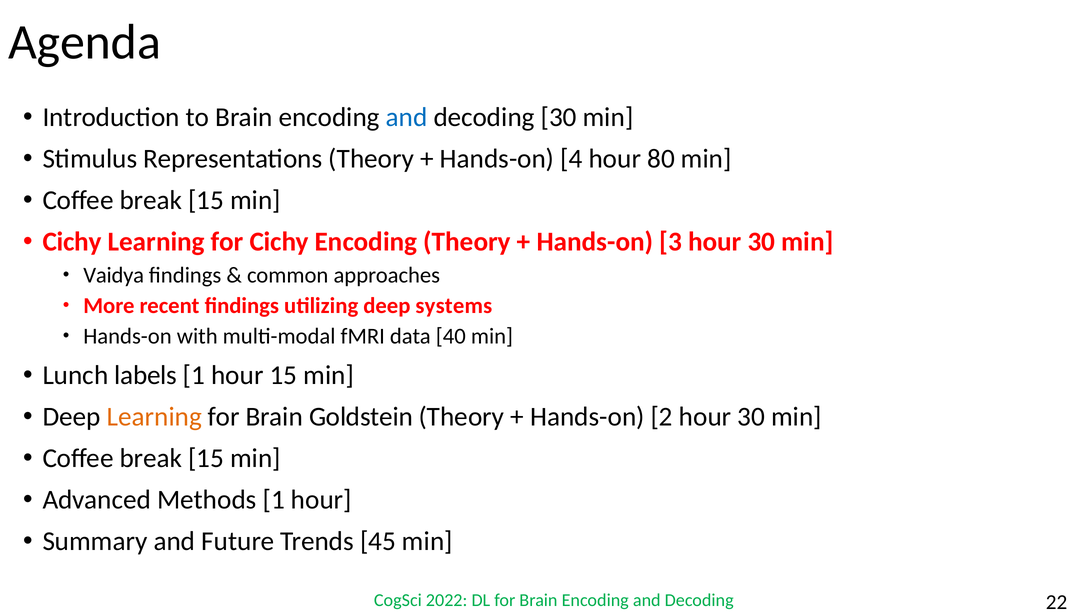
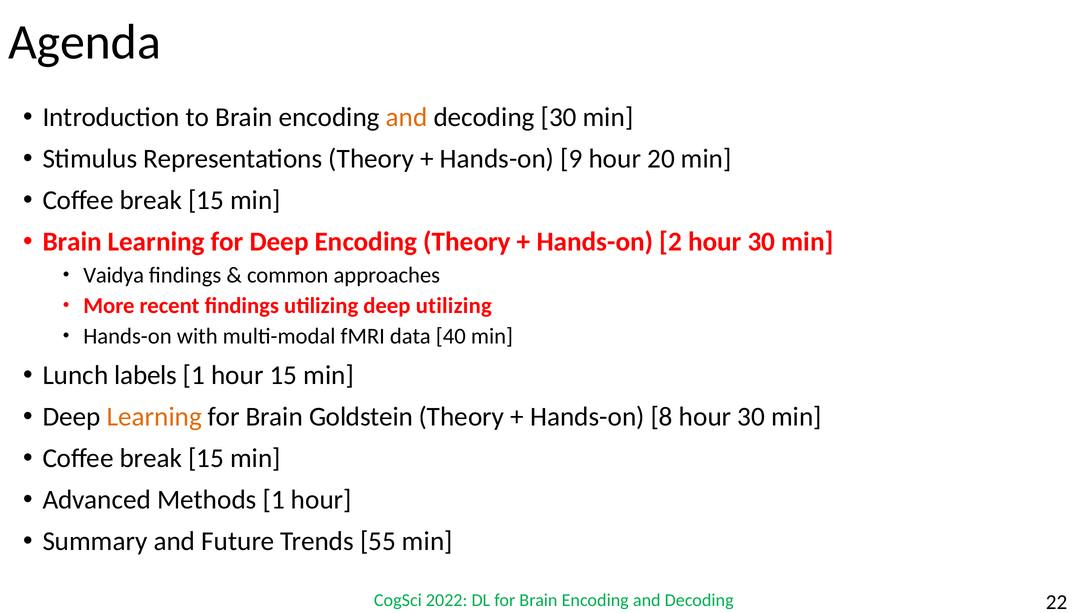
and colour: blue -> orange (407, 117)
4: 4 -> 9 (572, 159)
80: 80 -> 20 (661, 159)
Cichy: Cichy -> Brain (72, 242)
for Cichy: Cichy -> Deep (279, 242)
3: 3 -> 2 (671, 242)
deep systems: systems -> utilizing (454, 305)
2: 2 -> 8 (662, 417)
45: 45 -> 55 (378, 541)
